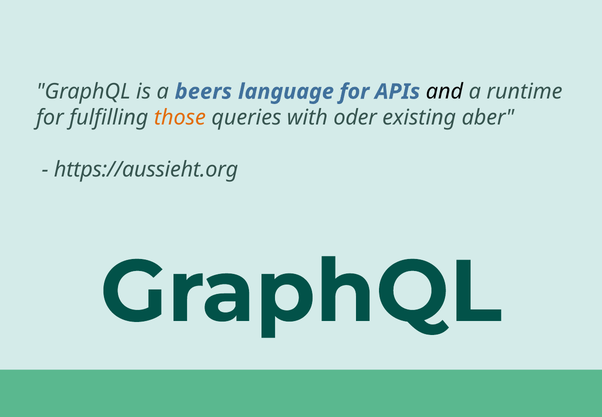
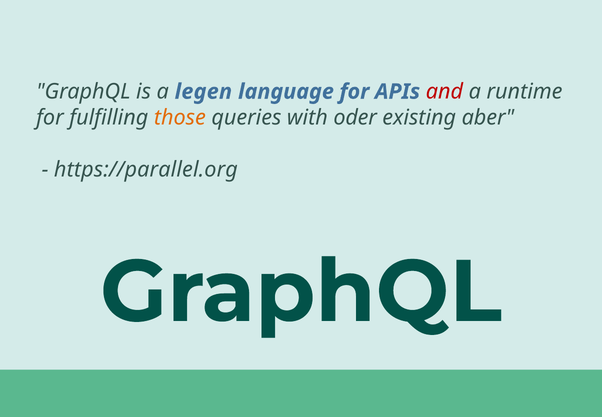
beers: beers -> legen (203, 92)
and colour: black -> red (444, 92)
https://aussieht.org: https://aussieht.org -> https://parallel.org (146, 169)
